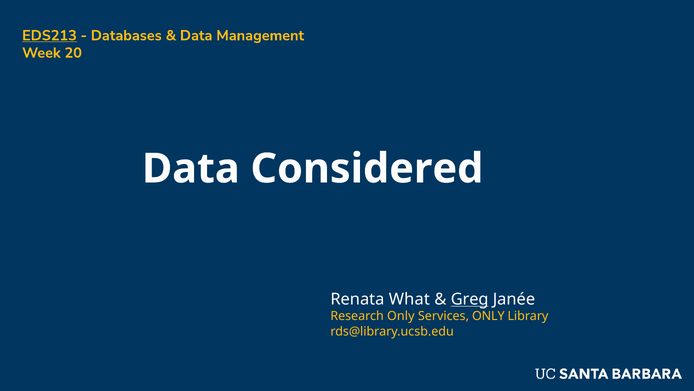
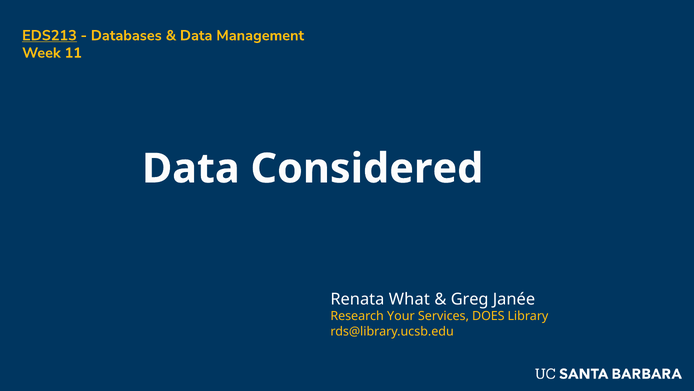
20: 20 -> 11 (73, 53)
Greg underline: present -> none (470, 299)
Research Only: Only -> Your (401, 316)
Services ONLY: ONLY -> DOES (488, 316)
